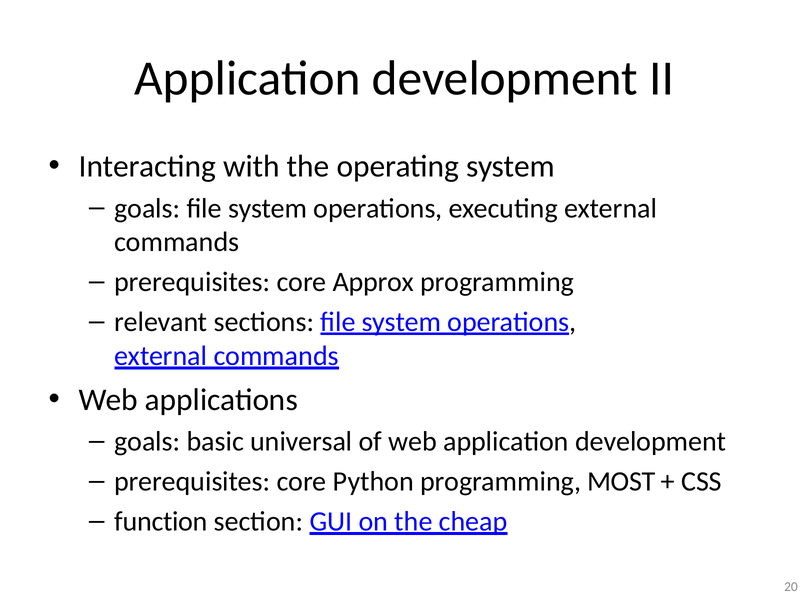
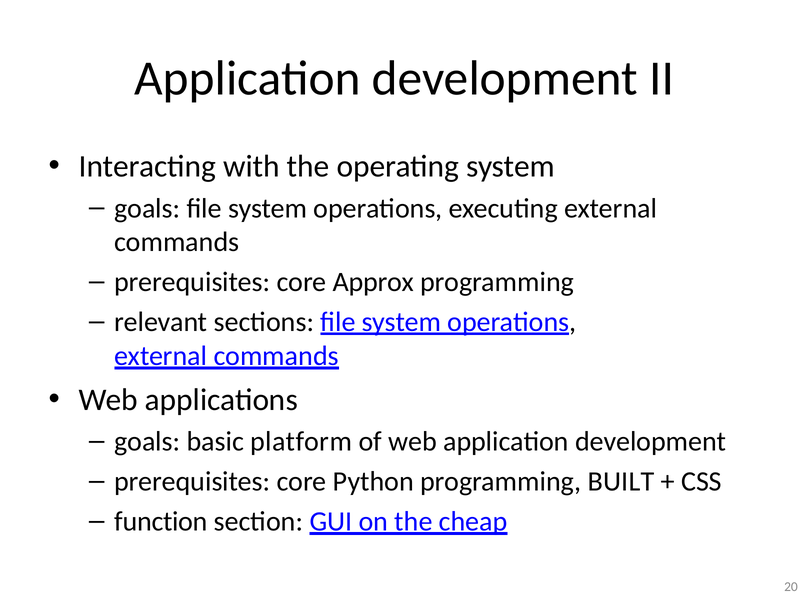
universal: universal -> platform (301, 442)
MOST: MOST -> BUILT (621, 482)
